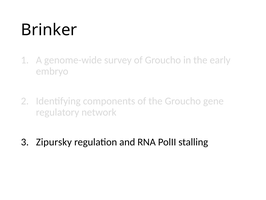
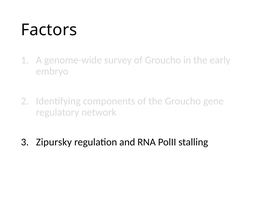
Brinker: Brinker -> Factors (49, 30)
